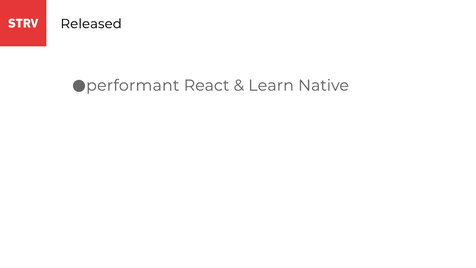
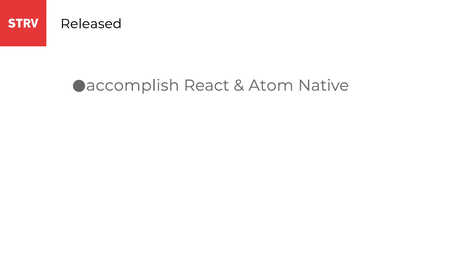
performant: performant -> accomplish (133, 85)
Learn: Learn -> Atom (271, 85)
